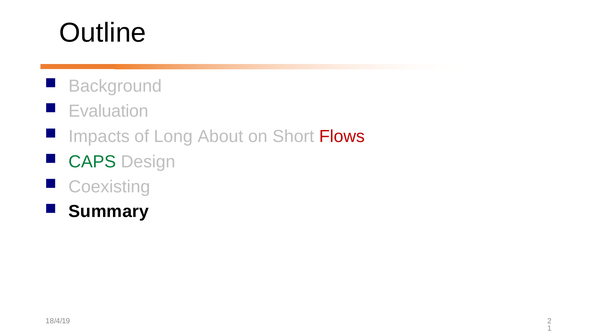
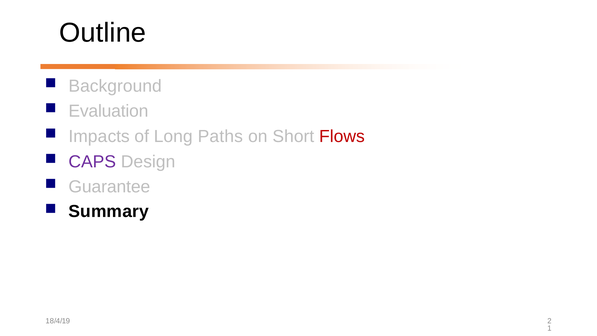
About: About -> Paths (220, 136)
CAPS colour: green -> purple (92, 162)
Coexisting: Coexisting -> Guarantee (109, 187)
